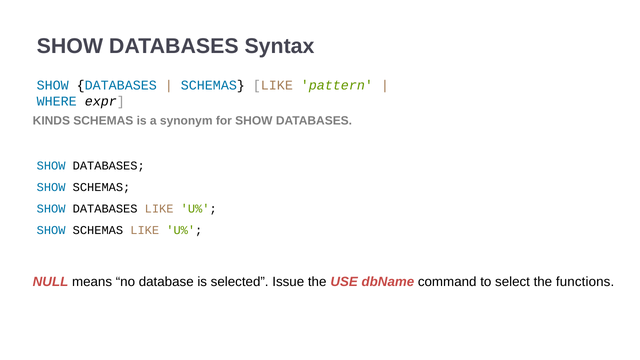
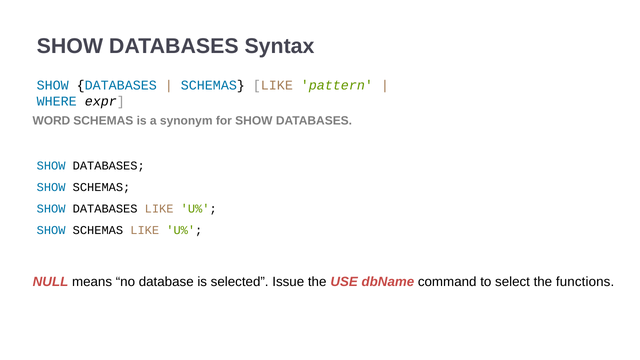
KINDS: KINDS -> WORD (51, 121)
